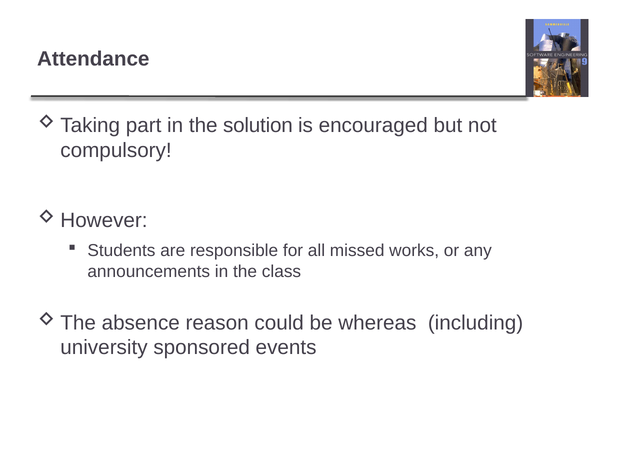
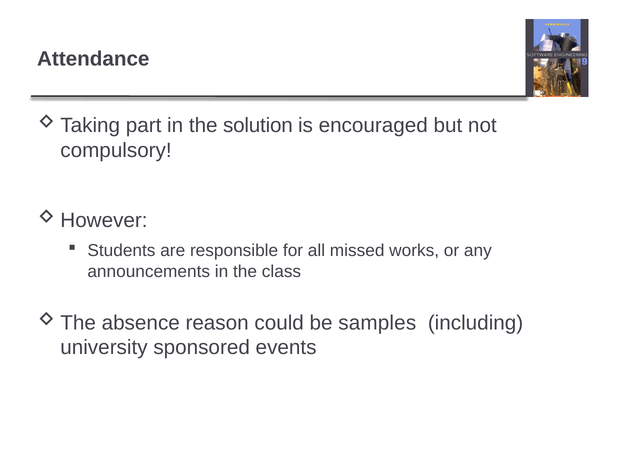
whereas: whereas -> samples (377, 323)
